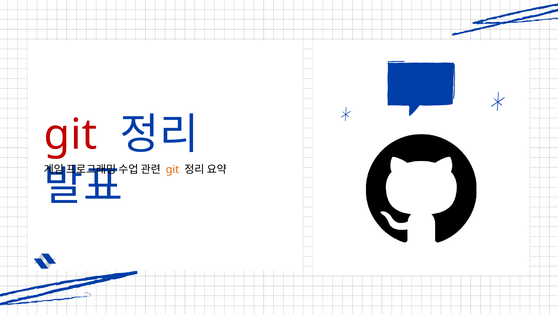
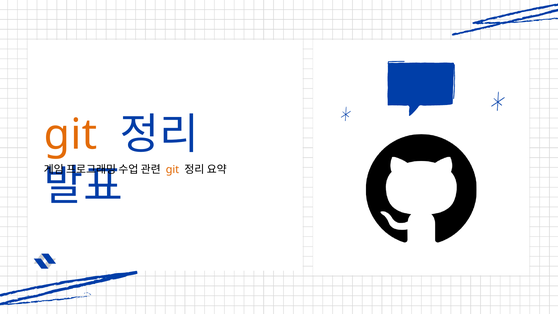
git colour: red -> orange (70, 135)
